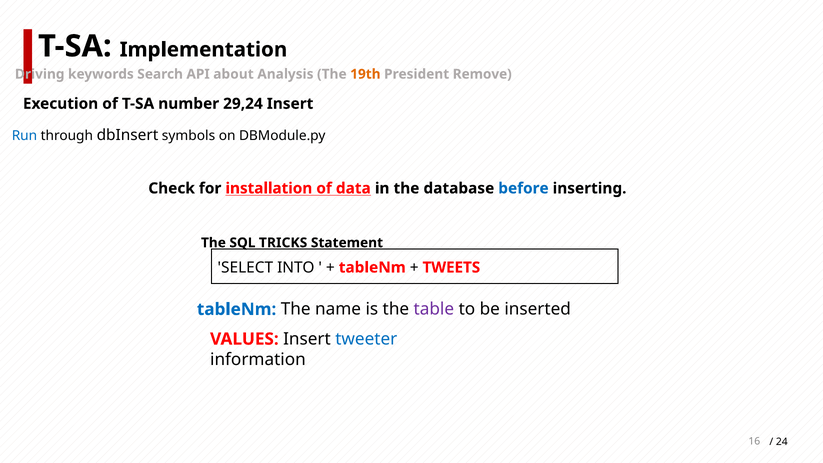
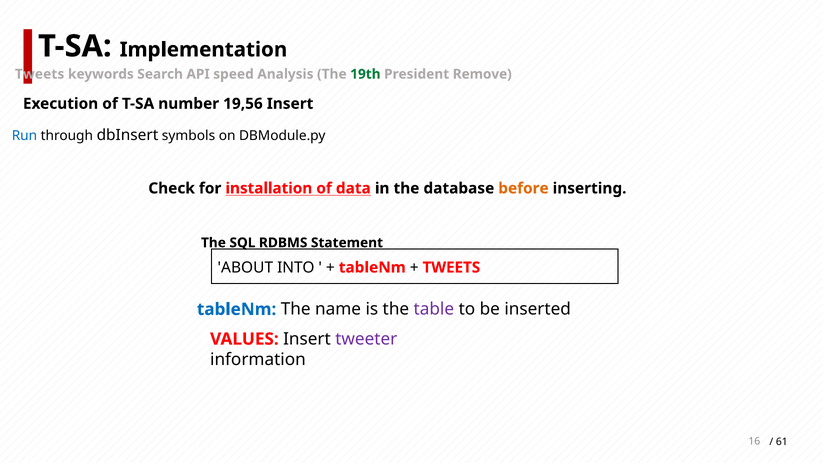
Driving: Driving -> Tweets (40, 74)
about: about -> speed (234, 74)
19th colour: orange -> green (365, 74)
29,24: 29,24 -> 19,56 (243, 104)
before colour: blue -> orange (523, 188)
TRICKS: TRICKS -> RDBMS (283, 243)
SELECT: SELECT -> ABOUT (245, 267)
tweeter colour: blue -> purple (366, 339)
24: 24 -> 61 (782, 442)
